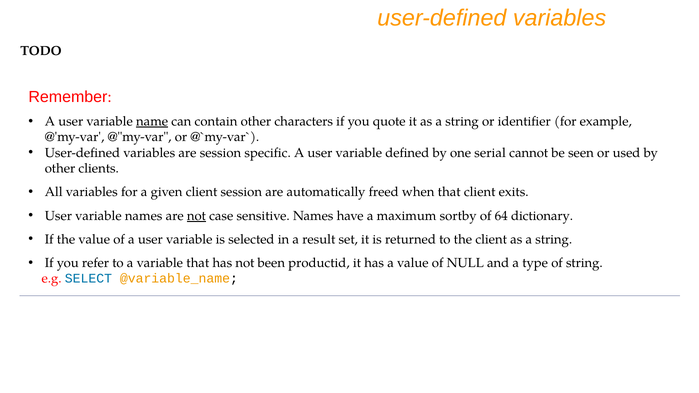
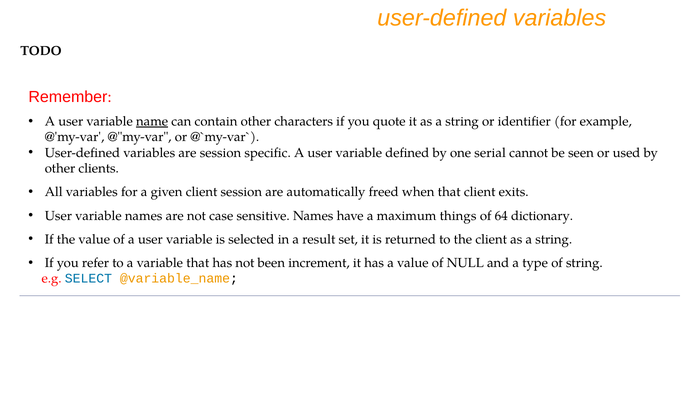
not underline: present -> none (196, 216)
sortby: sortby -> things (458, 216)
productid: productid -> increment (319, 263)
